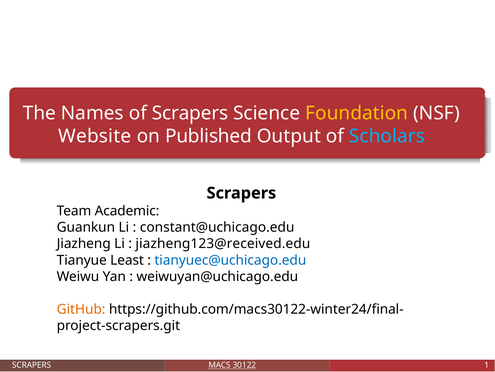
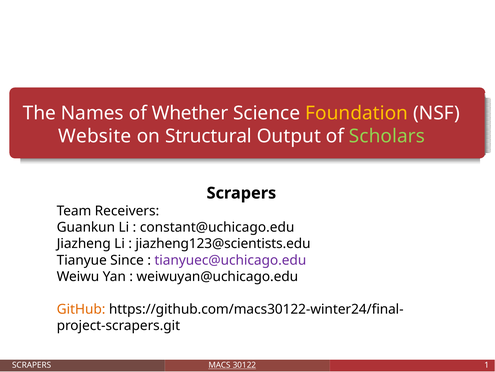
of Scrapers: Scrapers -> Whether (190, 113)
Published: Published -> Structural (208, 136)
Scholars colour: light blue -> light green (387, 136)
Academic: Academic -> Receivers (127, 211)
jiazheng123@received.edu: jiazheng123@received.edu -> jiazheng123@scientists.edu (223, 244)
Least: Least -> Since (127, 260)
tianyuec@uchicago.edu colour: blue -> purple (230, 260)
